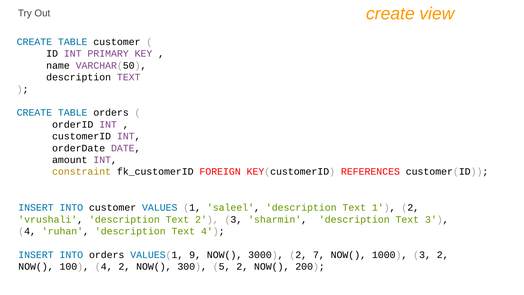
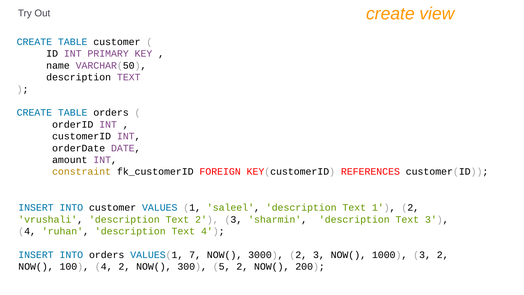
9: 9 -> 7 (195, 255)
3000 2 7: 7 -> 3 (319, 255)
